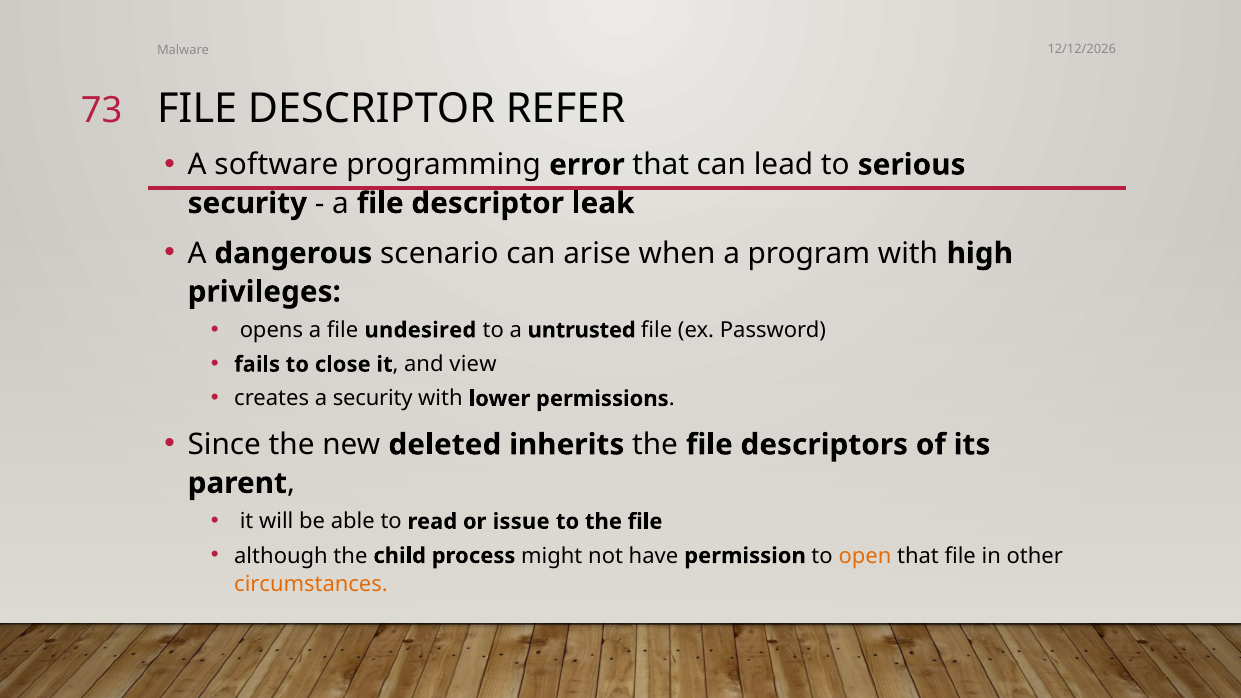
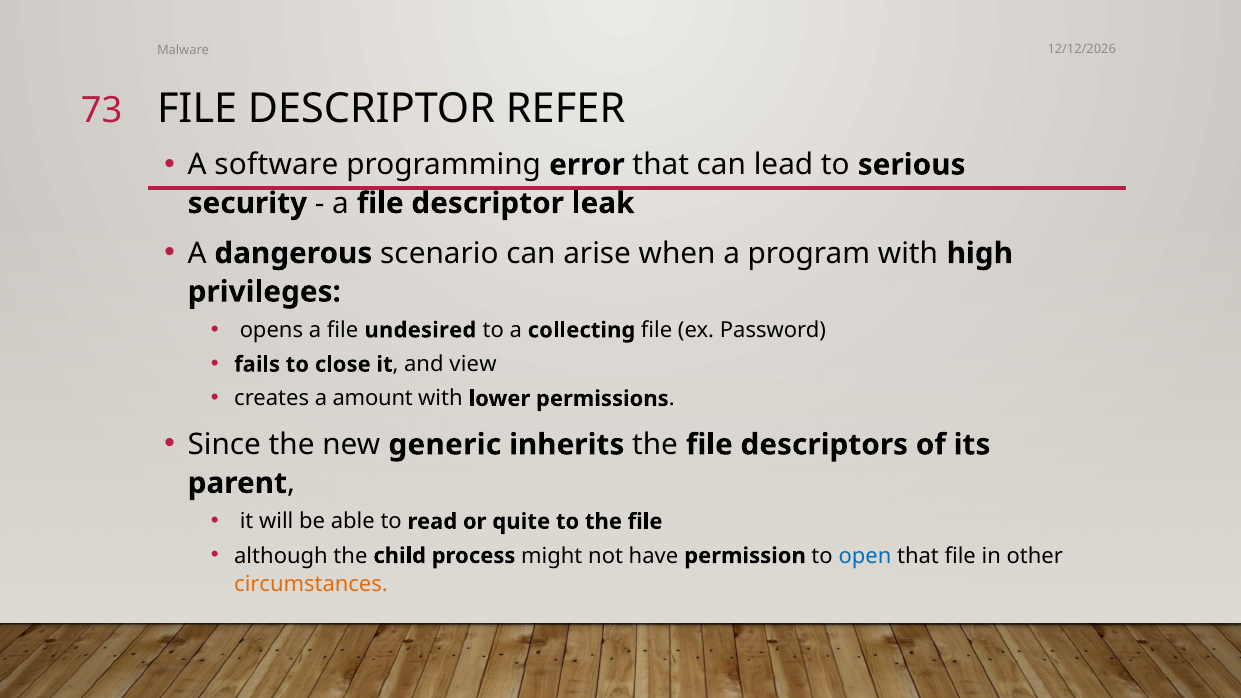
untrusted: untrusted -> collecting (582, 330)
a security: security -> amount (373, 399)
deleted: deleted -> generic (445, 445)
issue: issue -> quite (521, 522)
open colour: orange -> blue (865, 556)
